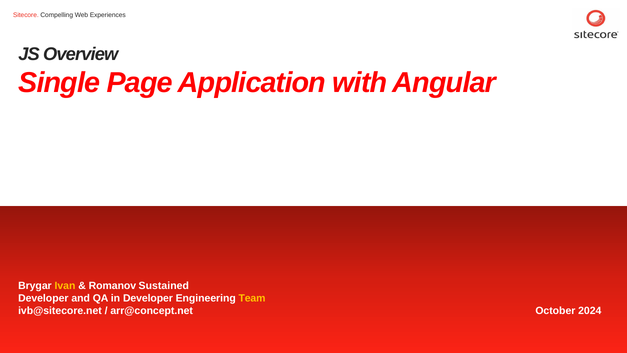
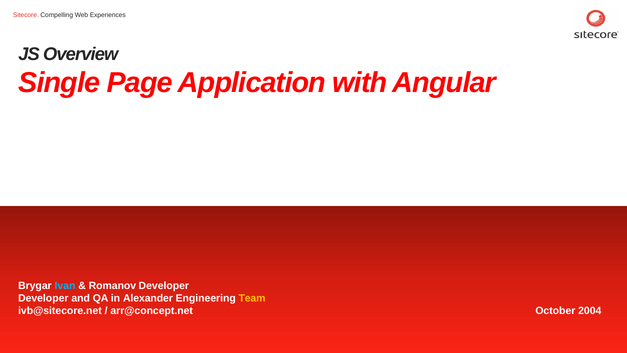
Ivan colour: yellow -> light blue (65, 286)
Romanov Sustained: Sustained -> Developer (164, 286)
in Developer: Developer -> Alexander (148, 298)
2024: 2024 -> 2004 (590, 311)
